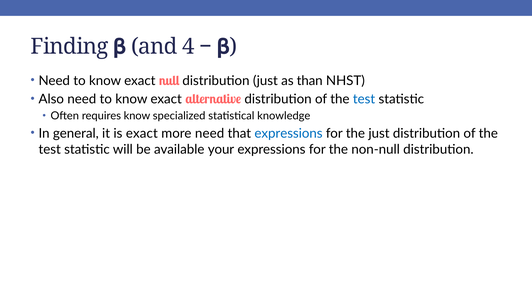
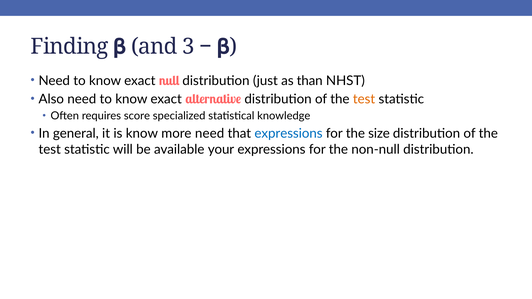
4: 4 -> 3 (188, 46)
test colour: blue -> orange (364, 99)
requires know: know -> score (137, 116)
is exact: exact -> know (142, 133)
the just: just -> size (379, 133)
